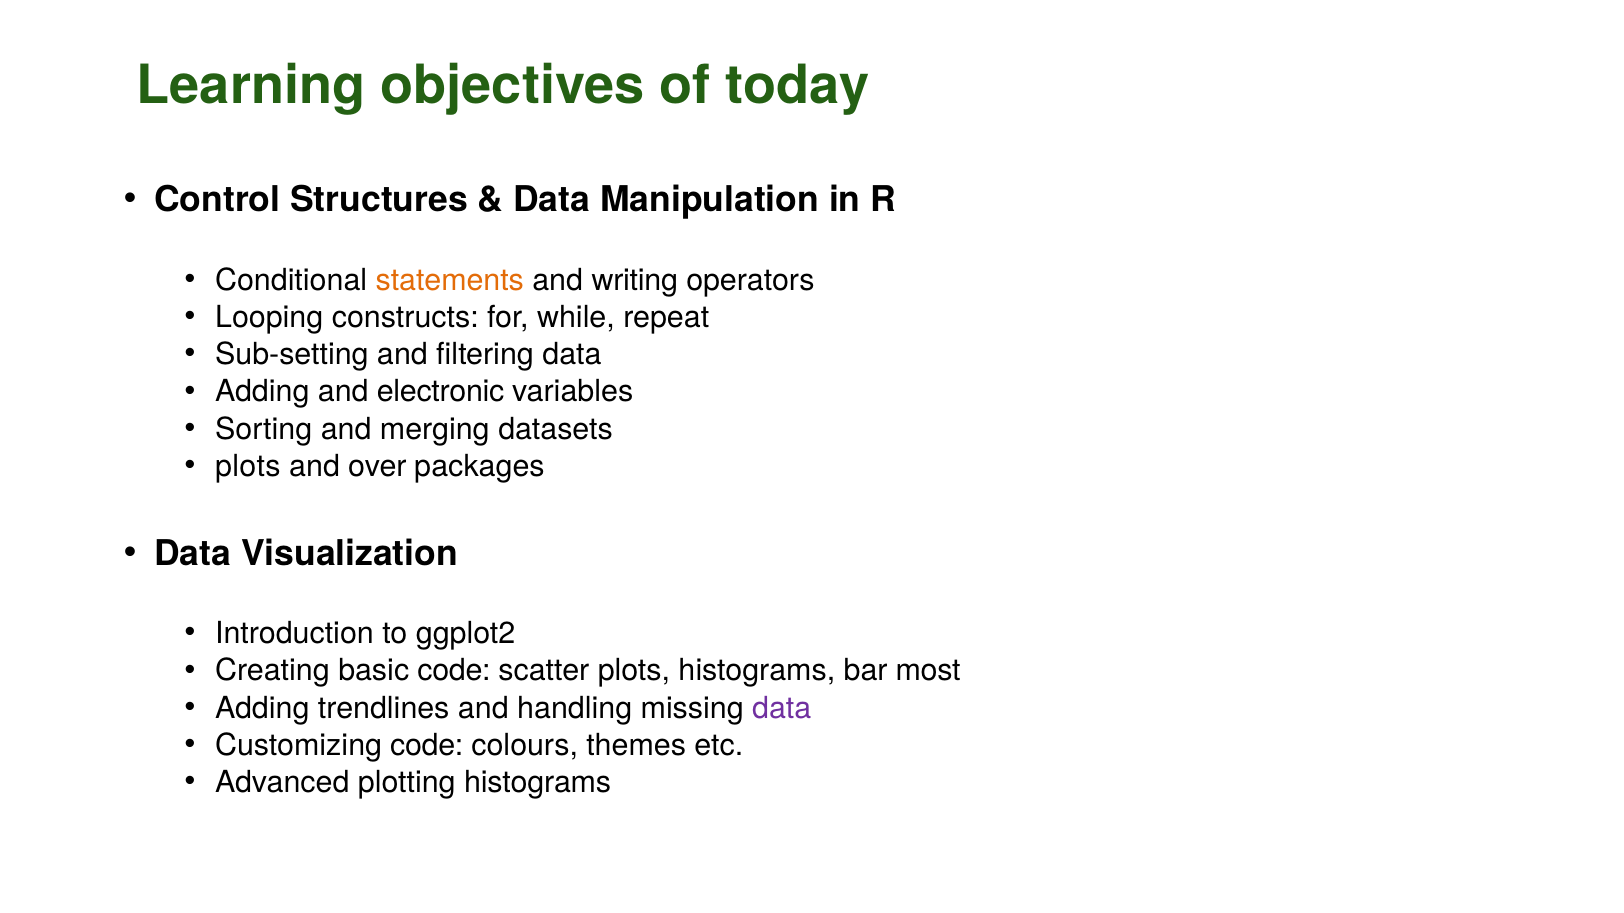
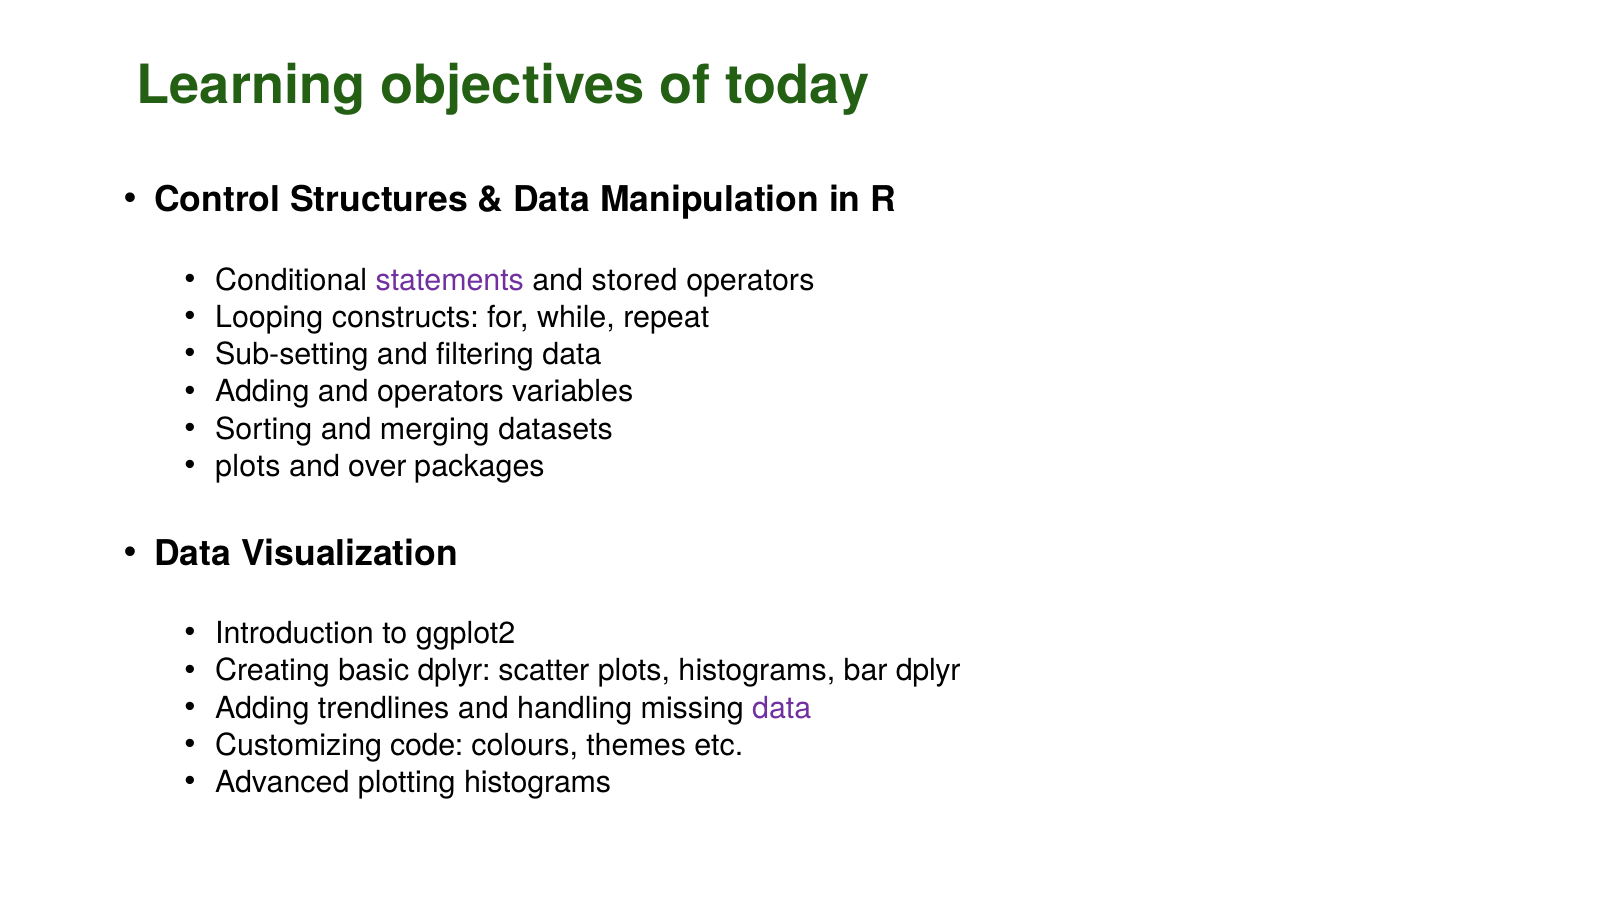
statements colour: orange -> purple (450, 281)
writing: writing -> stored (635, 281)
and electronic: electronic -> operators (441, 392)
basic code: code -> dplyr (454, 671)
bar most: most -> dplyr (928, 671)
